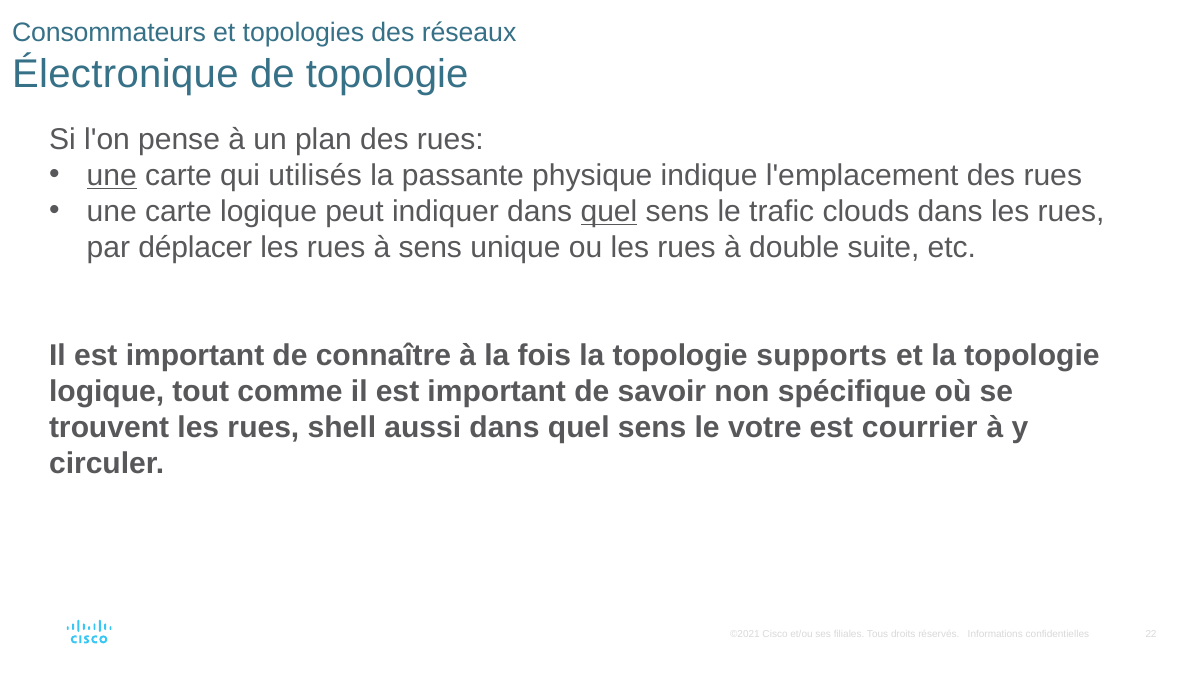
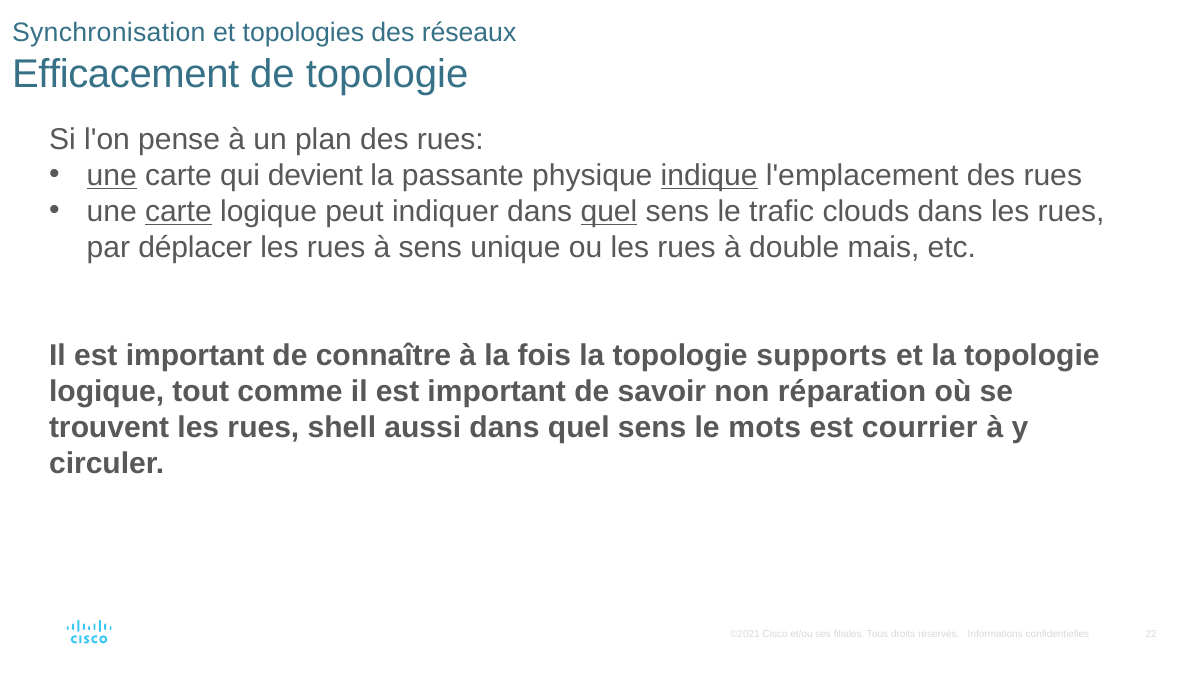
Consommateurs: Consommateurs -> Synchronisation (109, 33)
Électronique: Électronique -> Efficacement (126, 74)
utilisés: utilisés -> devient (315, 176)
indique underline: none -> present (709, 176)
carte underline: none -> present (178, 212)
suite: suite -> mais (883, 248)
spécifique: spécifique -> réparation (852, 392)
votre: votre -> mots (765, 428)
